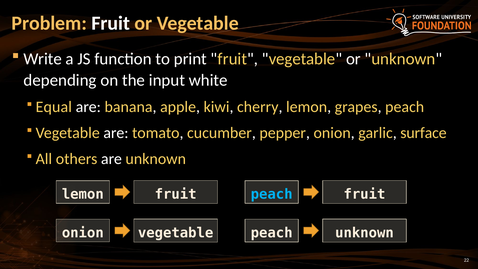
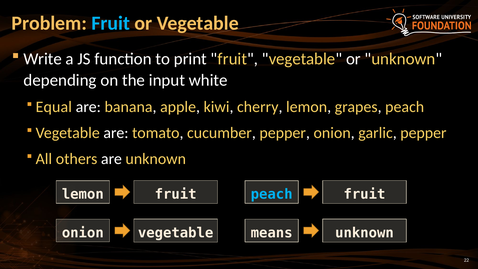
Fruit colour: white -> light blue (111, 23)
garlic surface: surface -> pepper (423, 133)
peach: peach -> means (272, 233)
